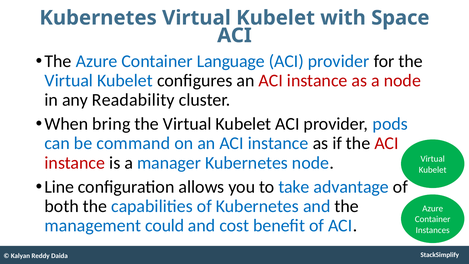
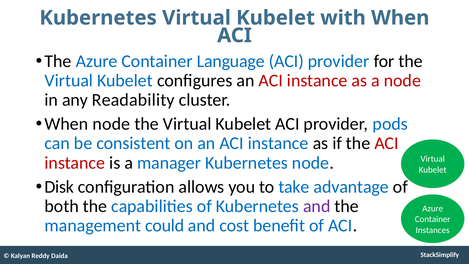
with Space: Space -> When (400, 18)
When bring: bring -> node (111, 124)
command: command -> consistent (133, 143)
Line: Line -> Disk (59, 187)
and colour: blue -> purple (317, 206)
